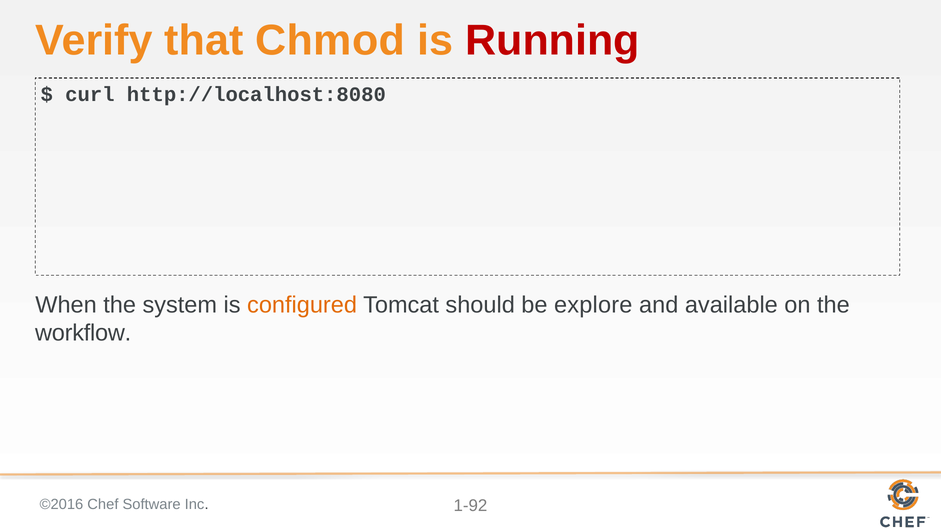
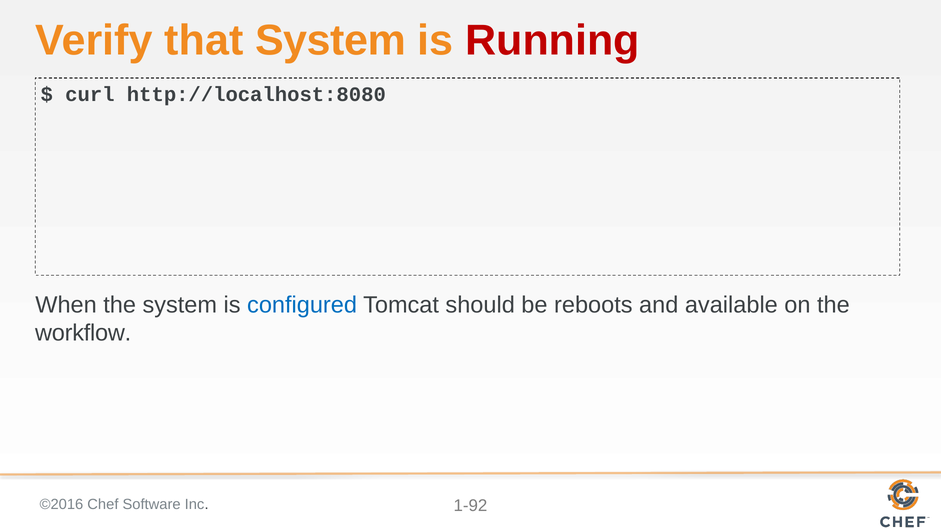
that Chmod: Chmod -> System (331, 41)
configured colour: orange -> blue (302, 305)
explore: explore -> reboots (593, 305)
